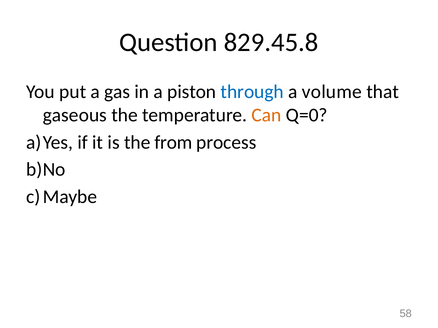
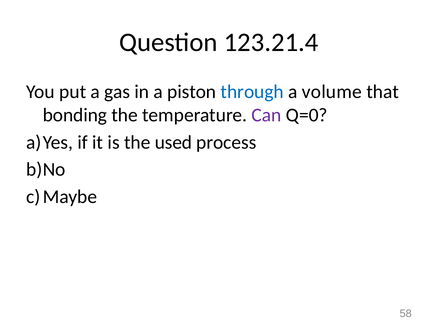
829.45.8: 829.45.8 -> 123.21.4 (271, 42)
gaseous: gaseous -> bonding (75, 115)
Can colour: orange -> purple (267, 115)
from: from -> used (173, 143)
